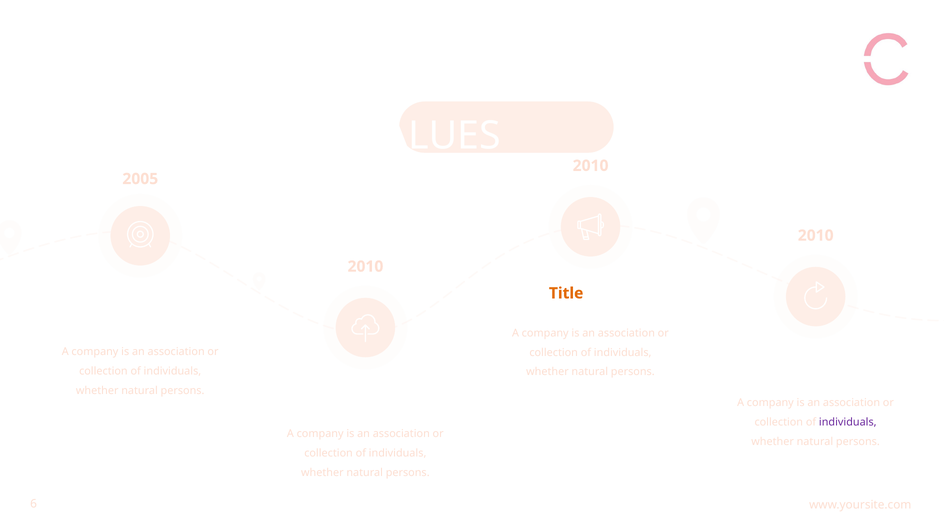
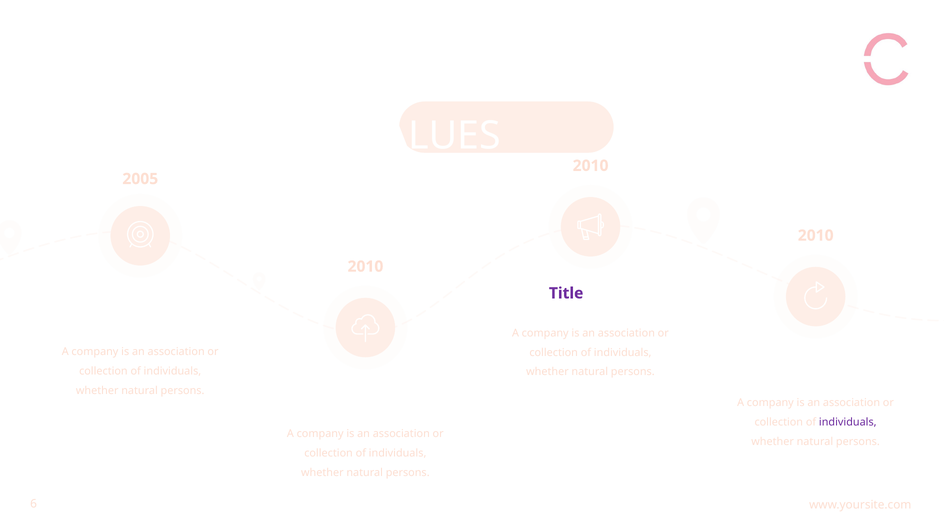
Title colour: orange -> purple (566, 293)
